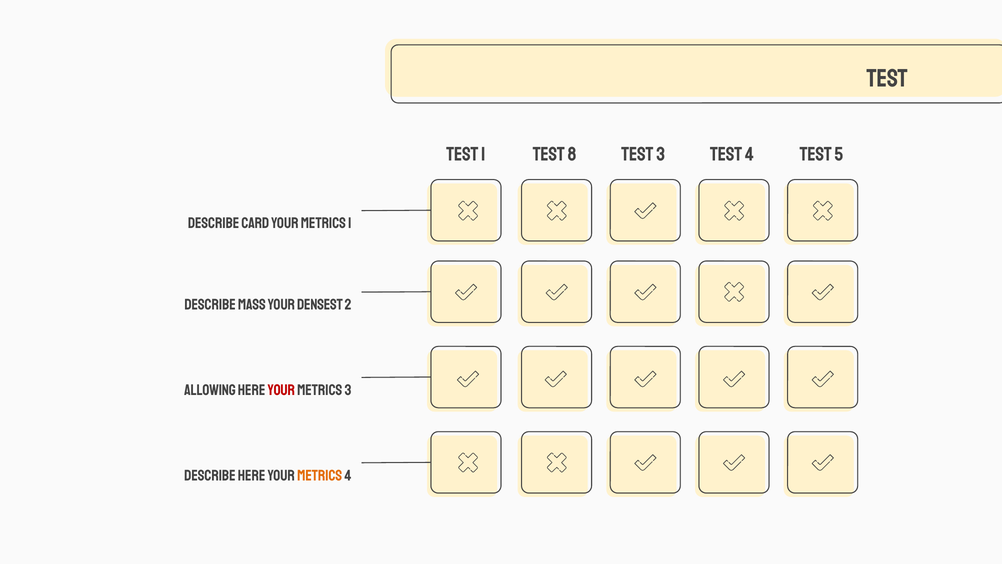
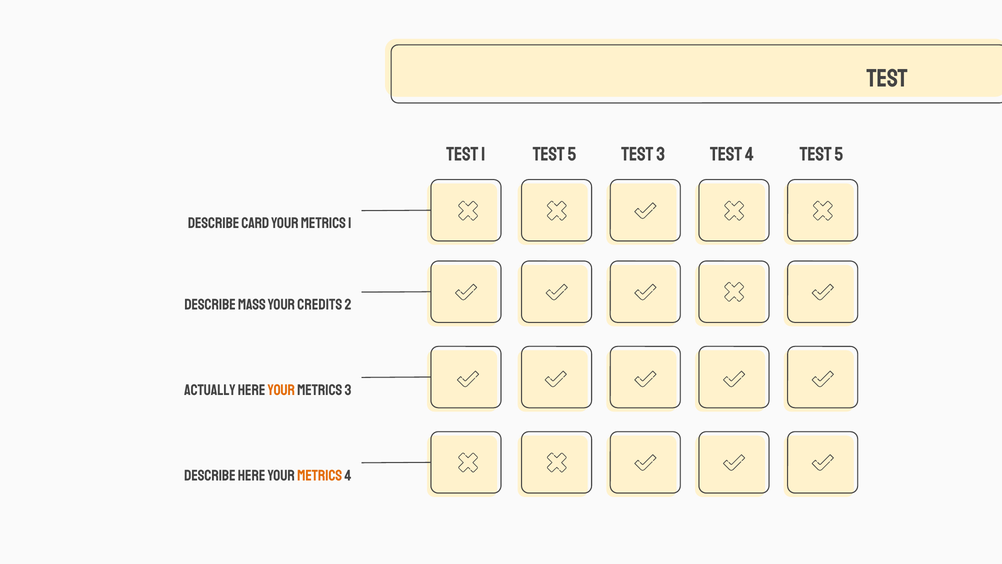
1 TEST 8: 8 -> 5 (572, 154)
densest: densest -> credits (320, 305)
Allowing: Allowing -> Actually (210, 390)
your colour: red -> orange (281, 390)
